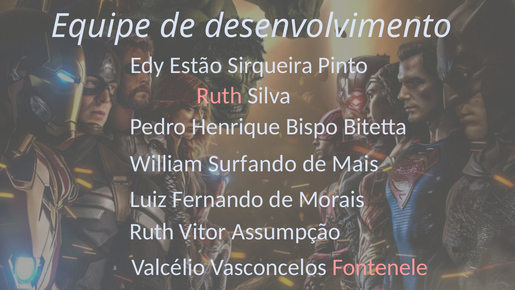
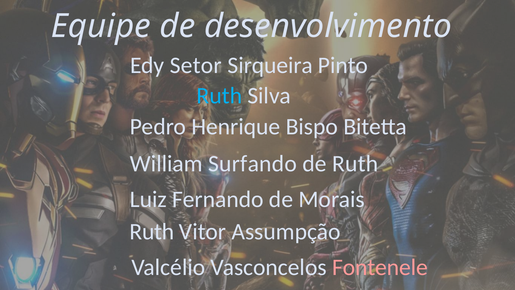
Estão: Estão -> Setor (196, 65)
Ruth colour: pink -> light blue (219, 96)
de Mais: Mais -> Ruth (355, 164)
